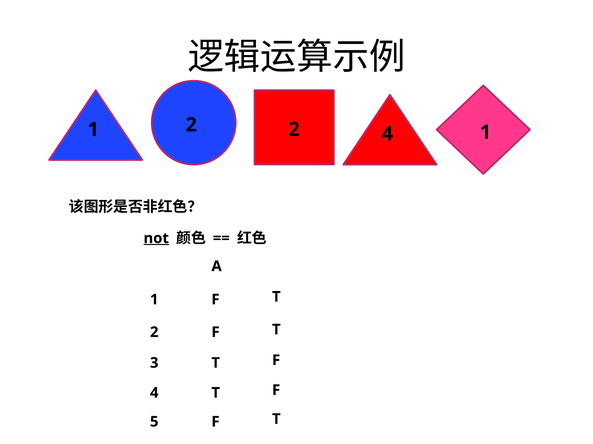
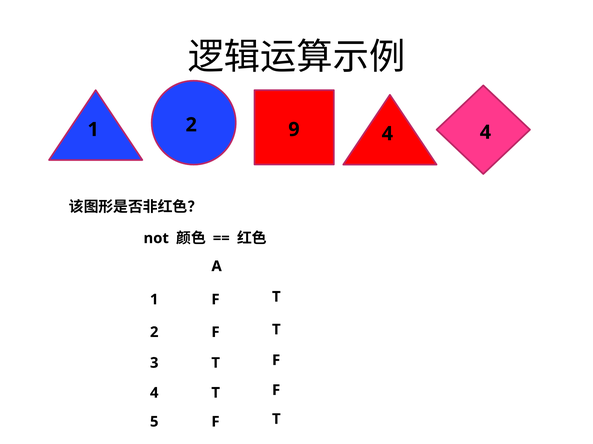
2 2: 2 -> 9 (294, 130)
4 1: 1 -> 4 (485, 132)
not underline: present -> none (156, 239)
